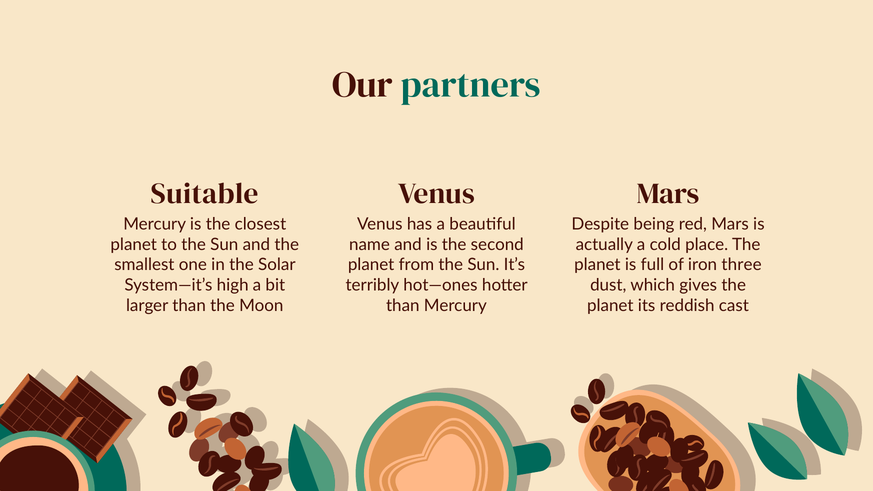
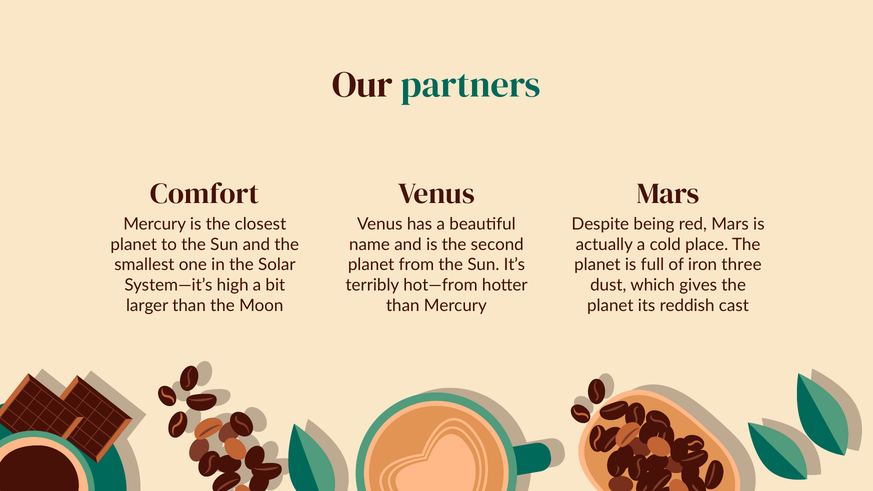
Suitable: Suitable -> Comfort (205, 194)
hot—ones: hot—ones -> hot—from (440, 285)
